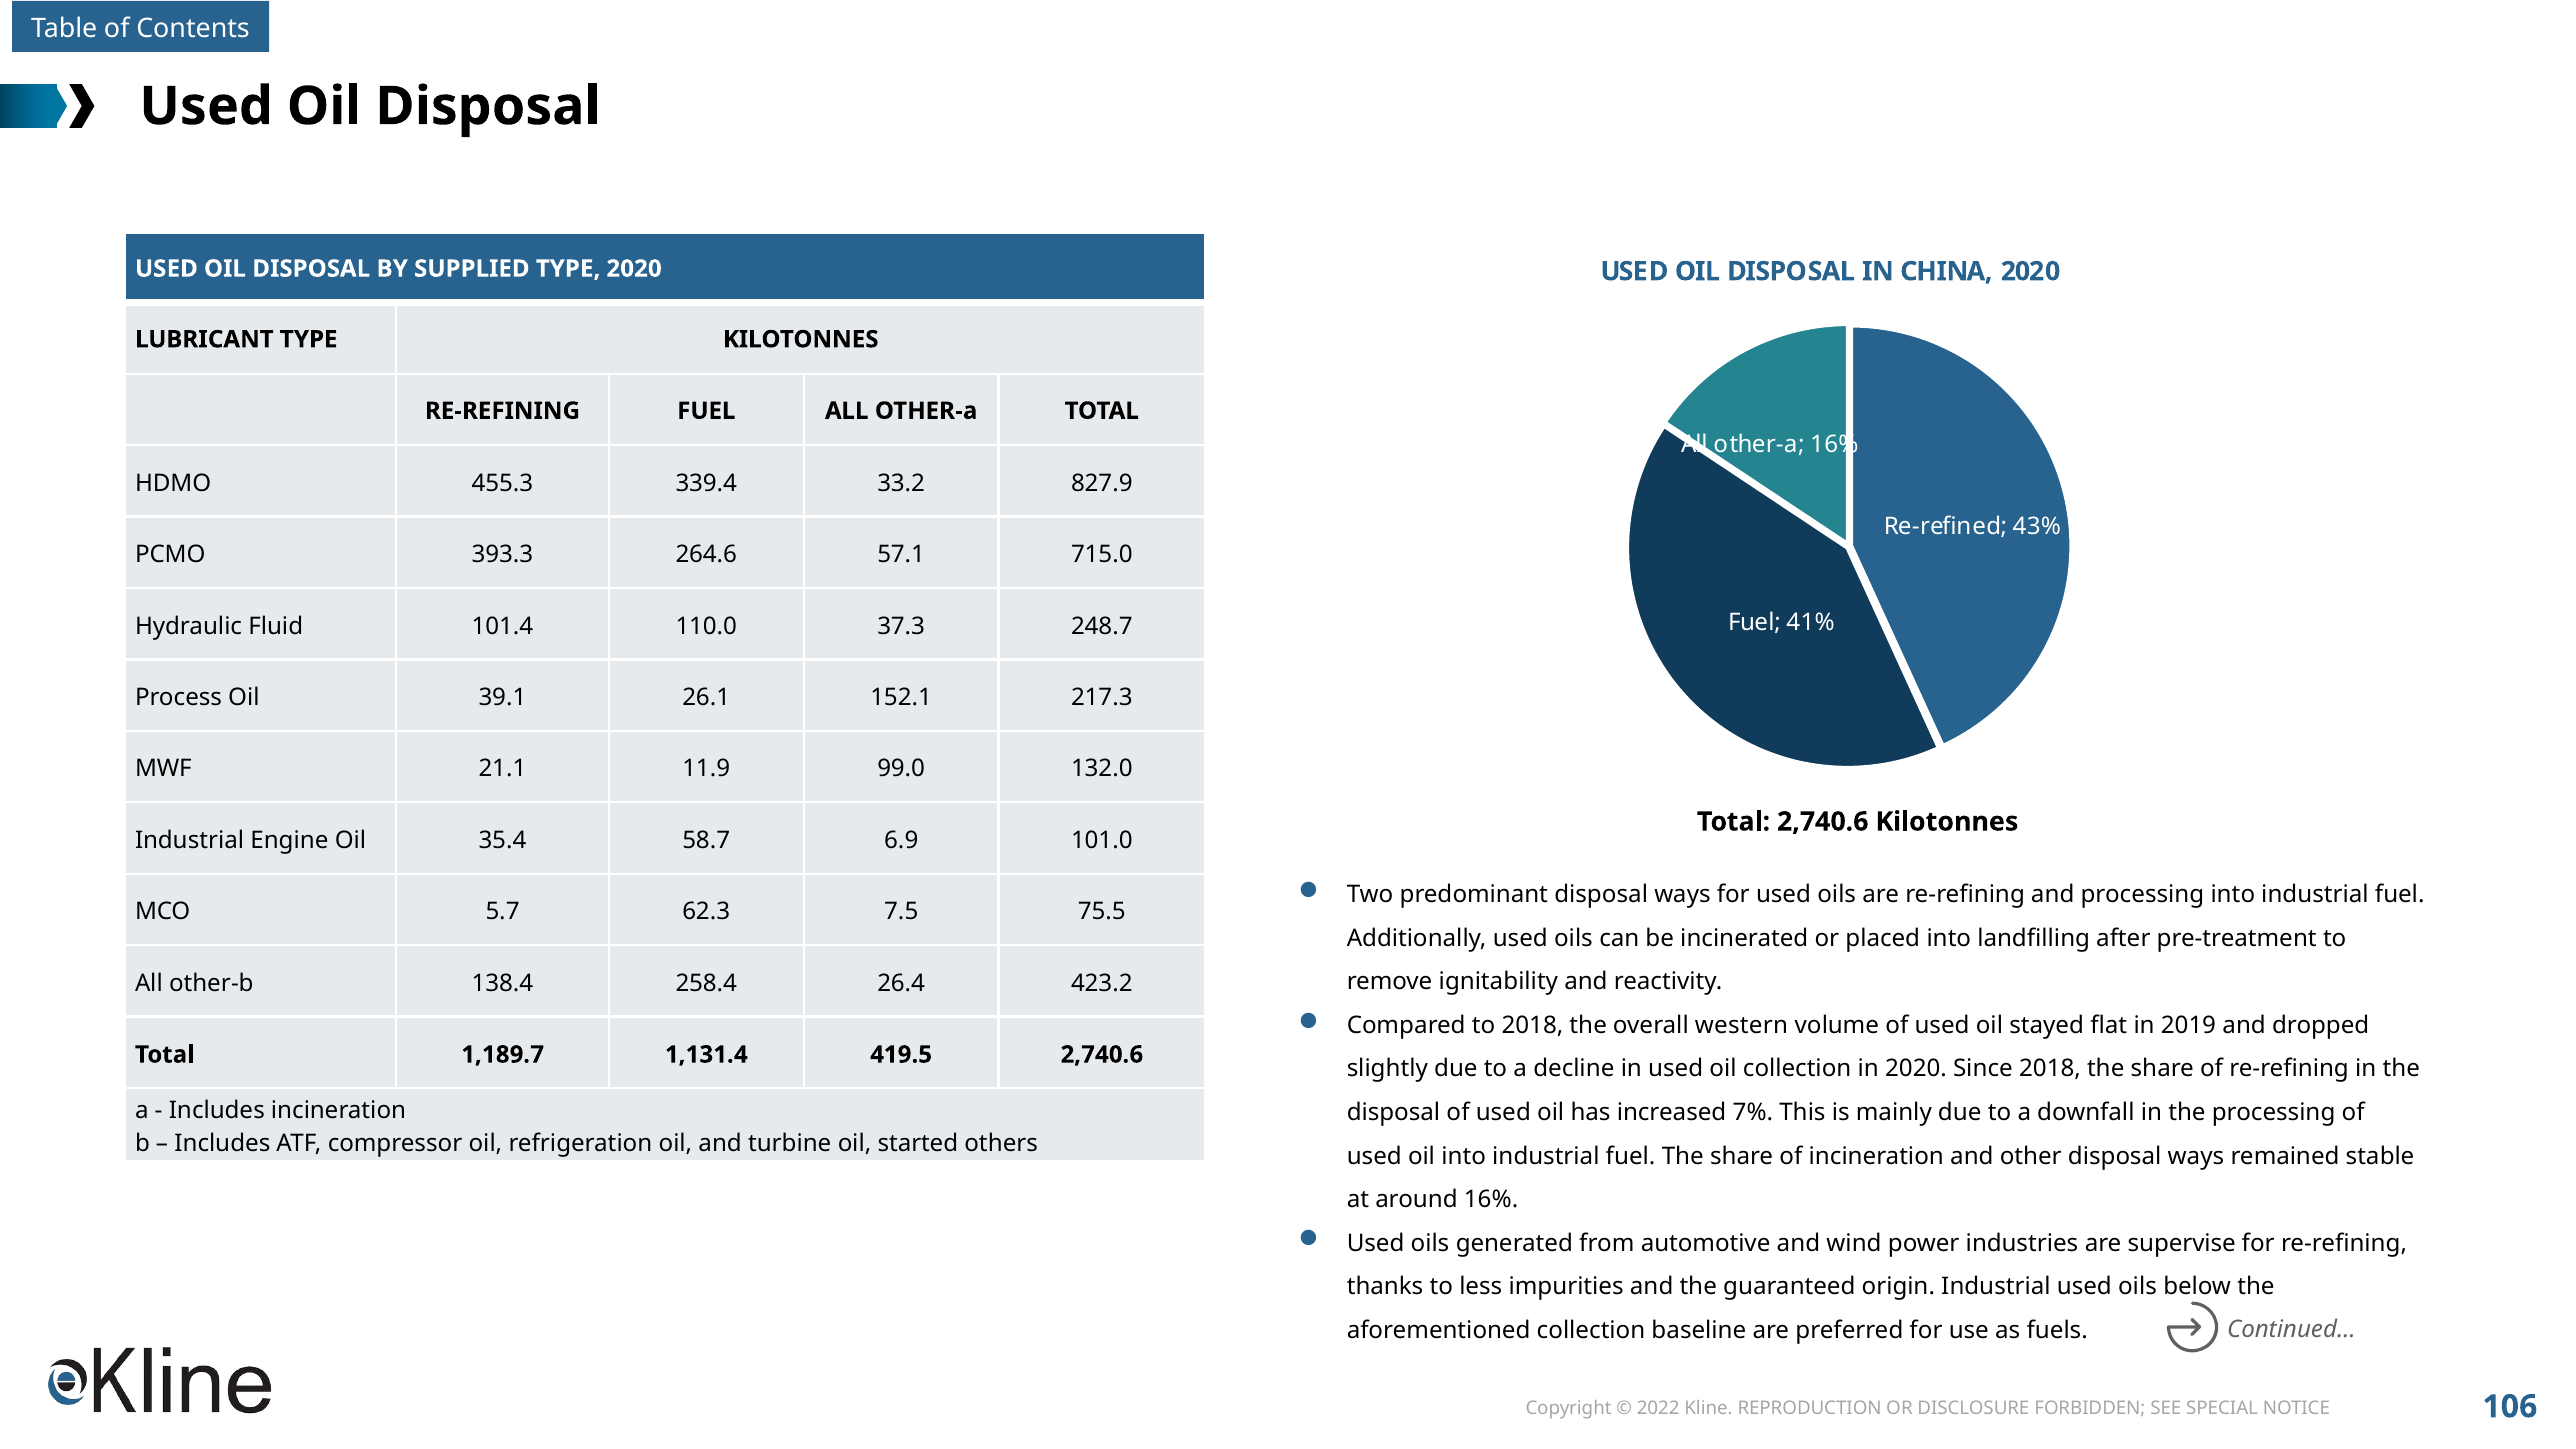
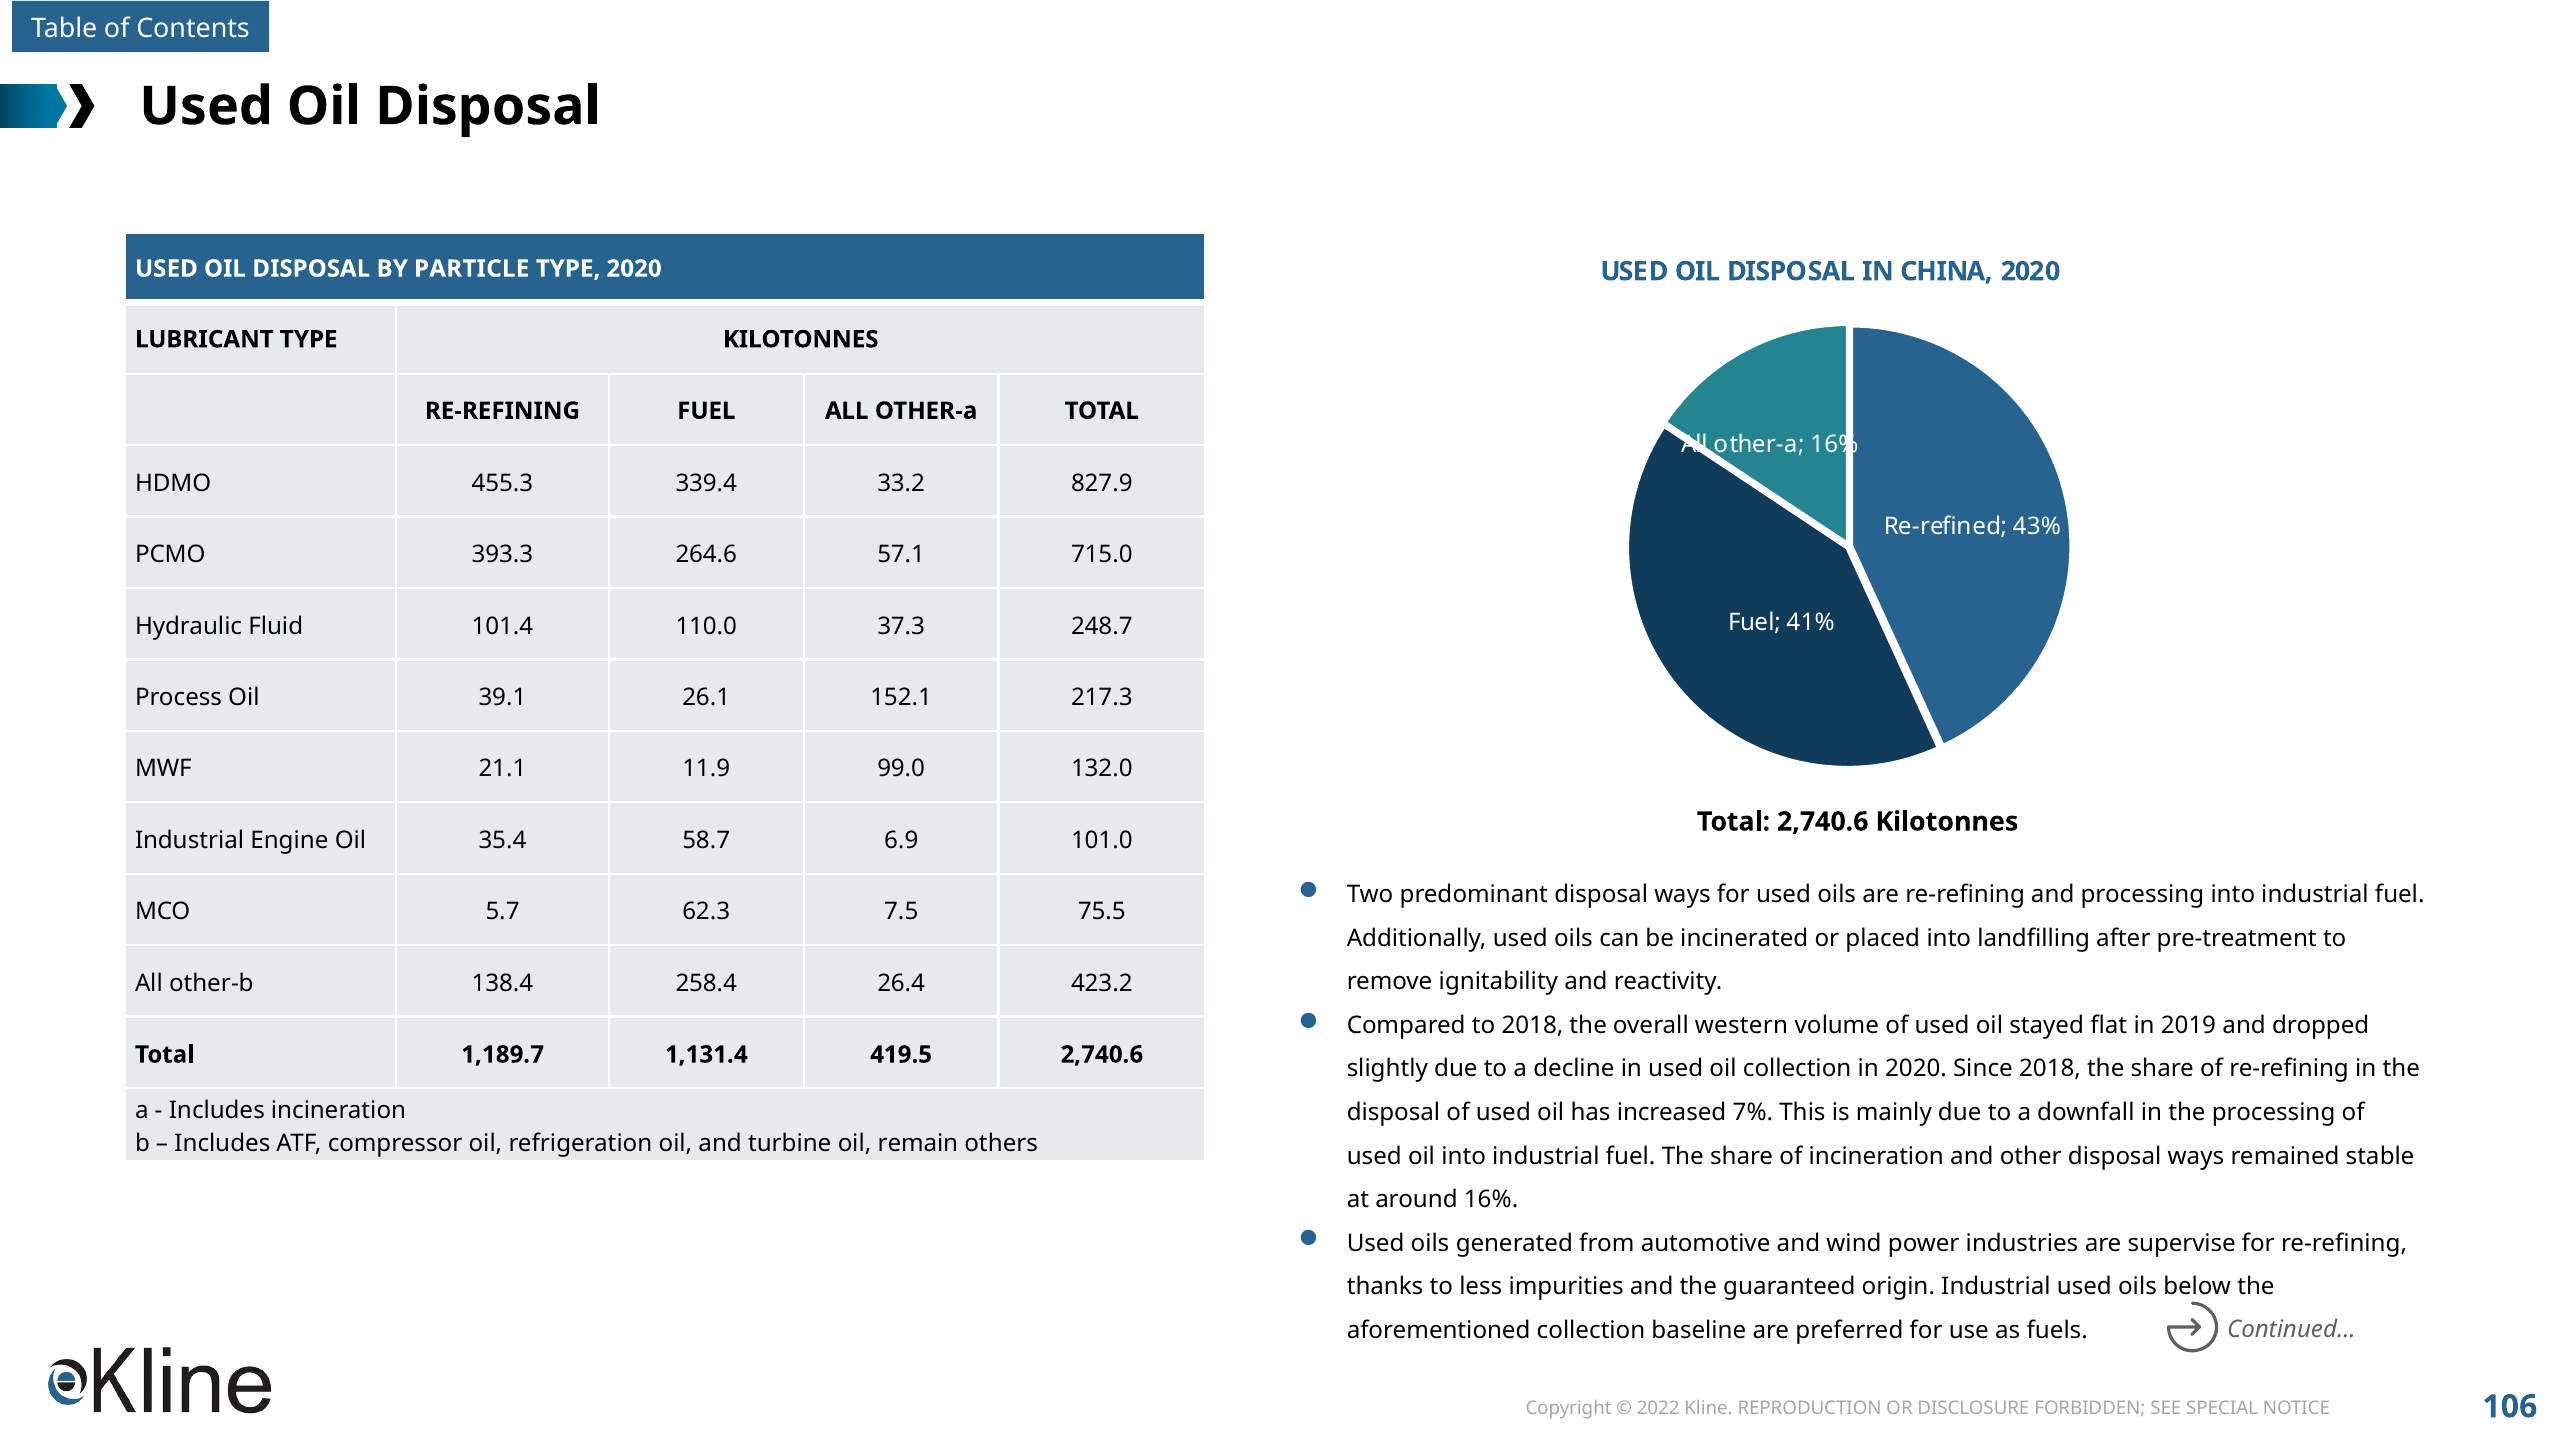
SUPPLIED: SUPPLIED -> PARTICLE (472, 269)
started: started -> remain (918, 1143)
